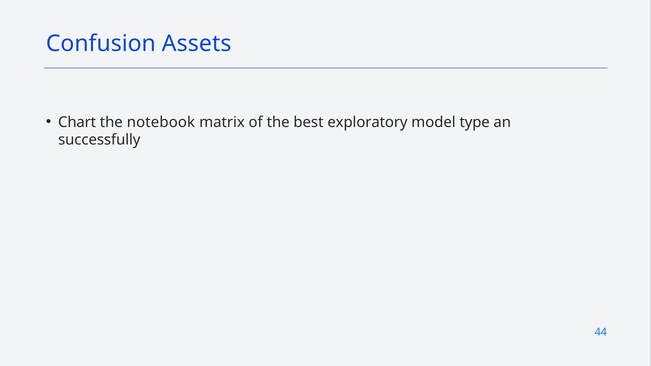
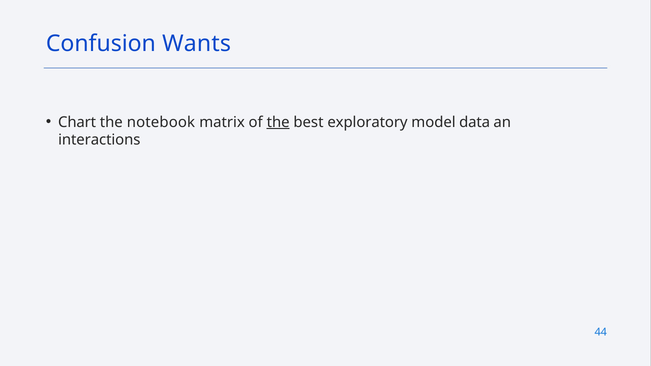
Assets: Assets -> Wants (197, 43)
the underline: none -> present (278, 122)
type: type -> data (475, 122)
successfully: successfully -> interactions (99, 140)
